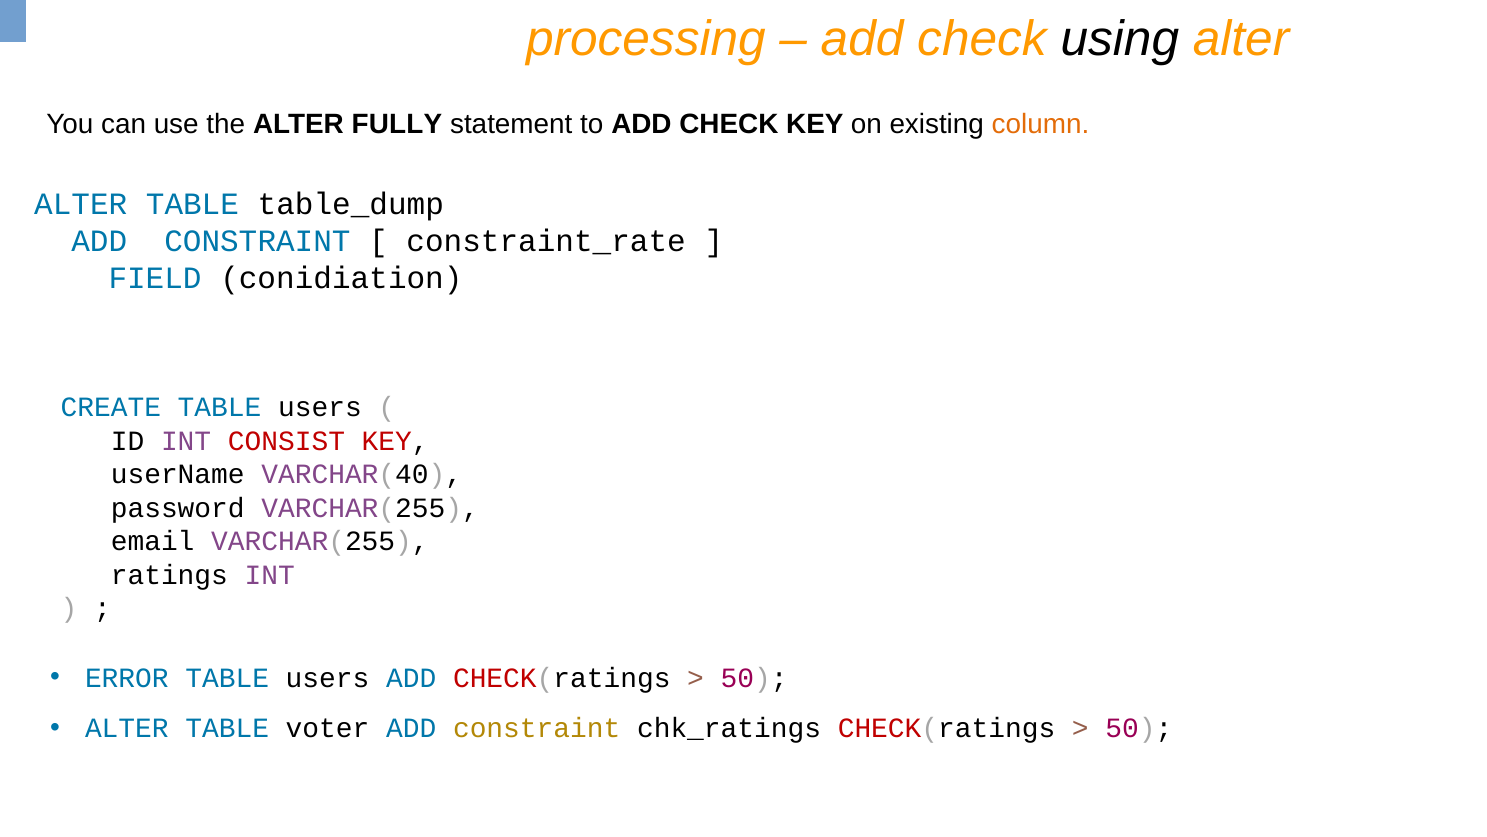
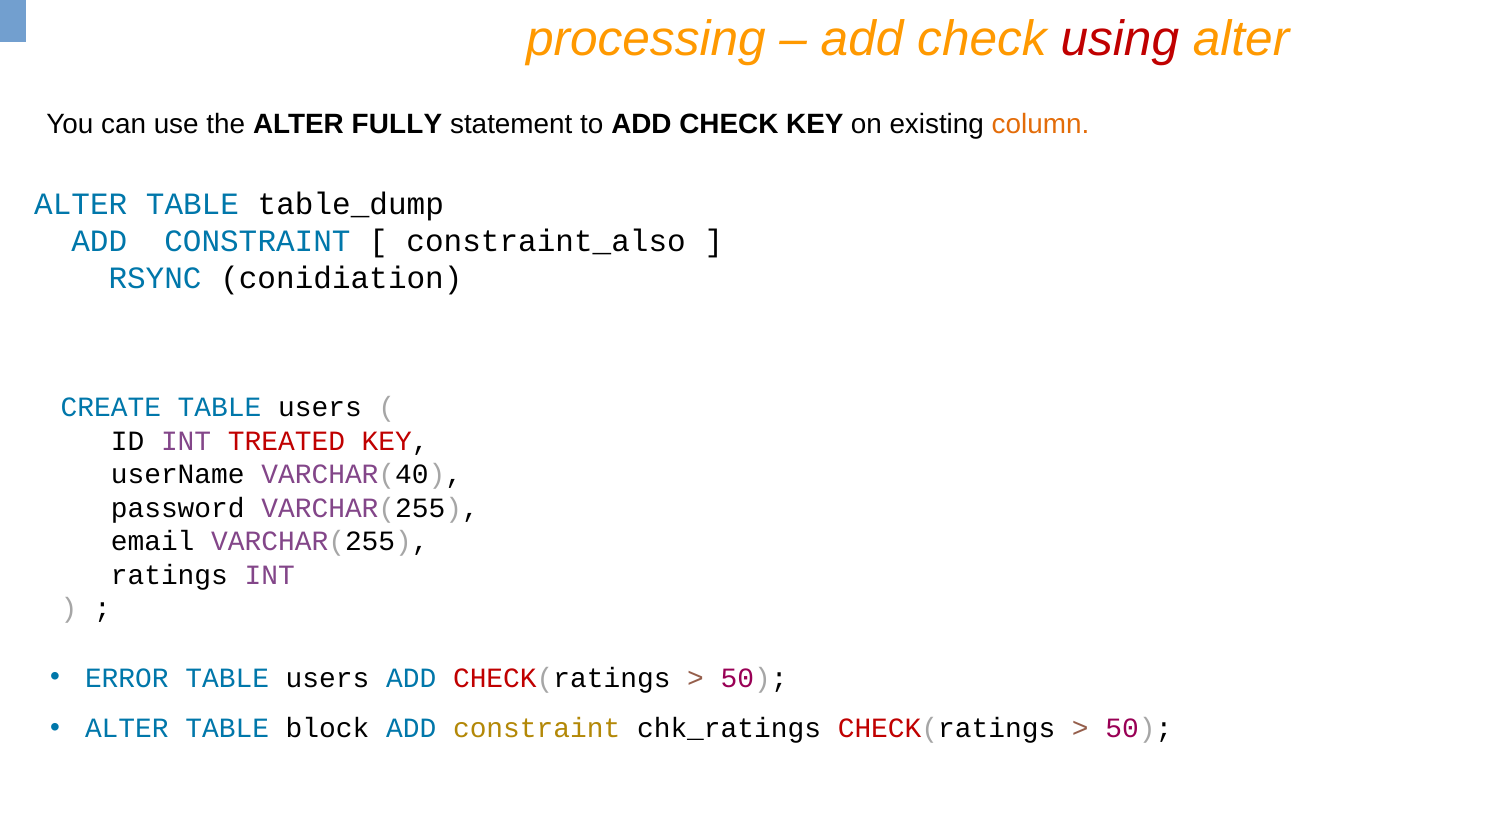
using colour: black -> red (1120, 39)
constraint_rate: constraint_rate -> constraint_also (546, 241)
FIELD: FIELD -> RSYNC (155, 278)
CONSIST: CONSIST -> TREATED (286, 441)
voter: voter -> block (328, 728)
